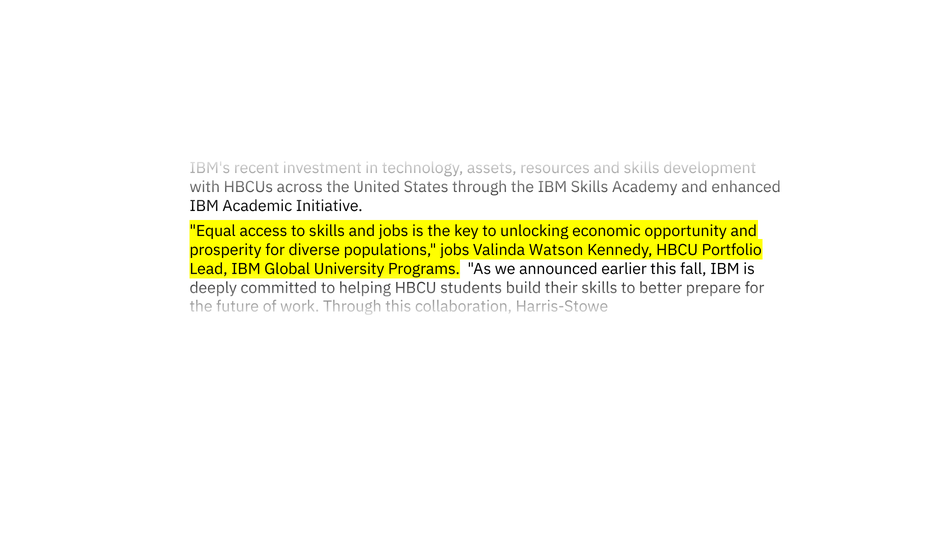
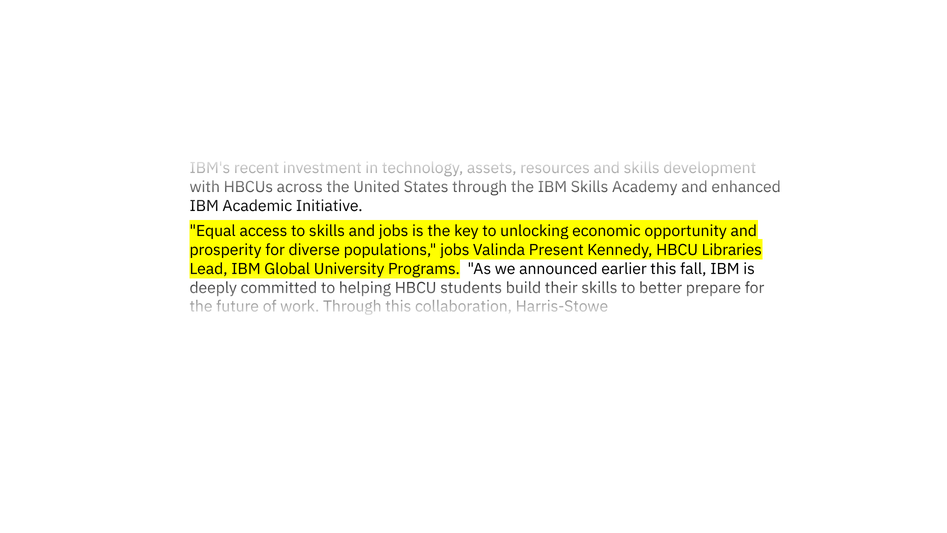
Watson: Watson -> Present (556, 250)
Portfolio: Portfolio -> Libraries (732, 250)
